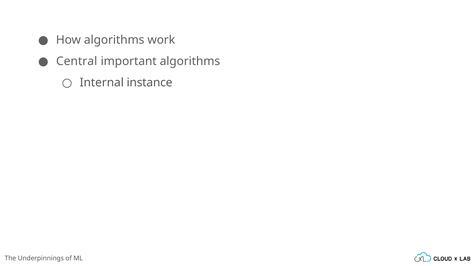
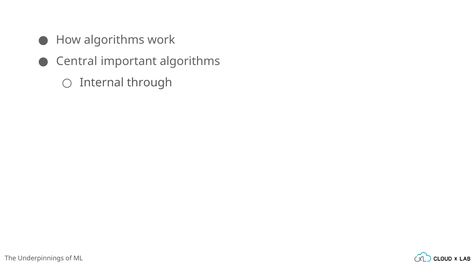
instance: instance -> through (150, 83)
